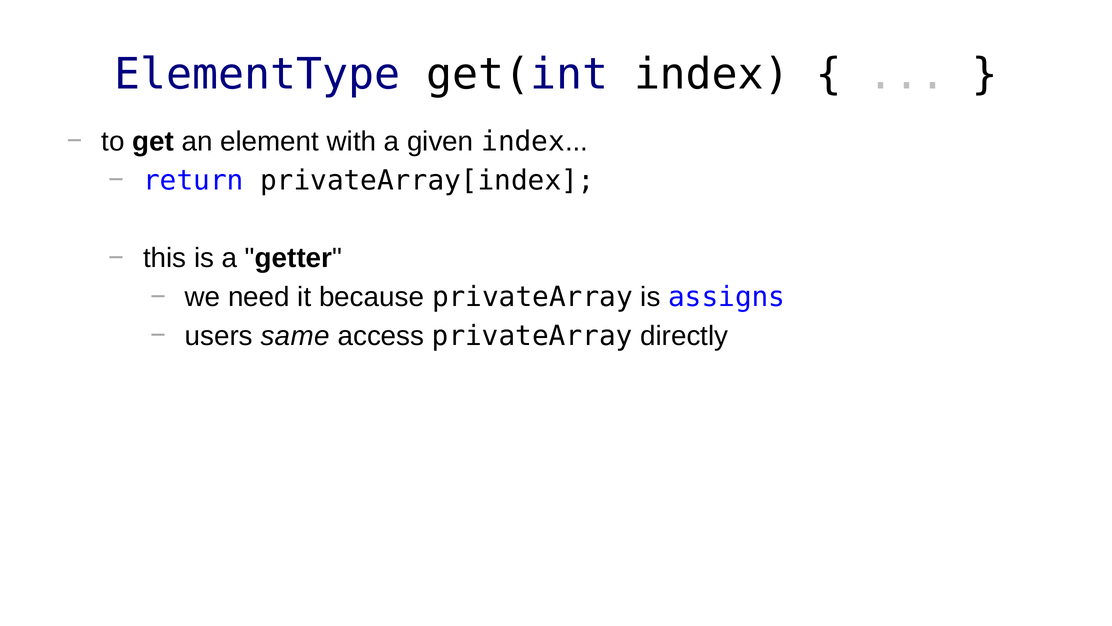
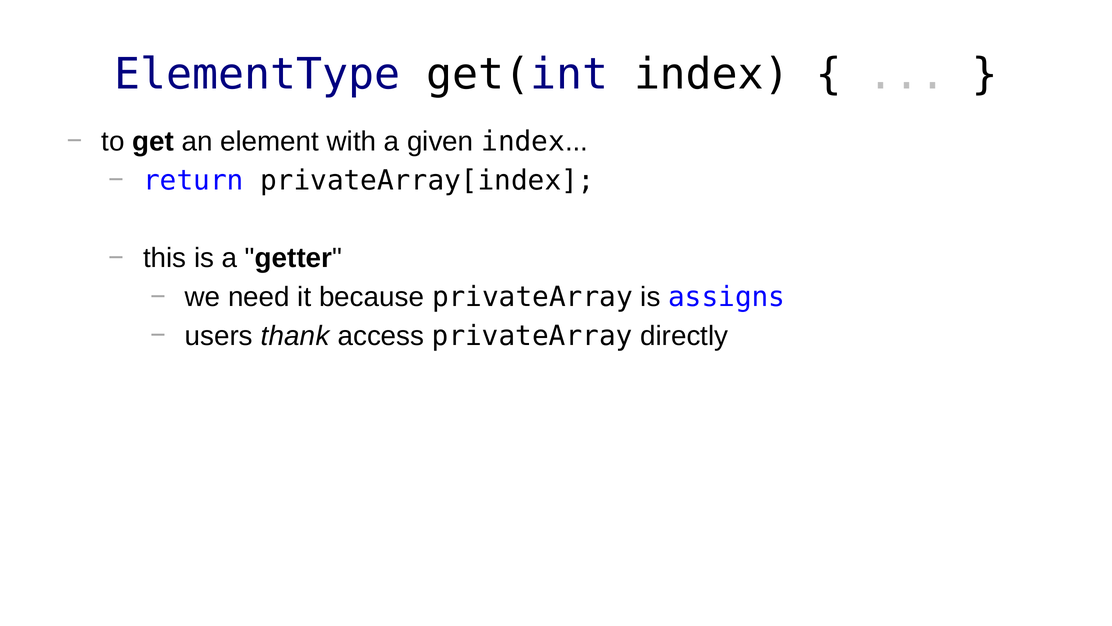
same: same -> thank (295, 336)
